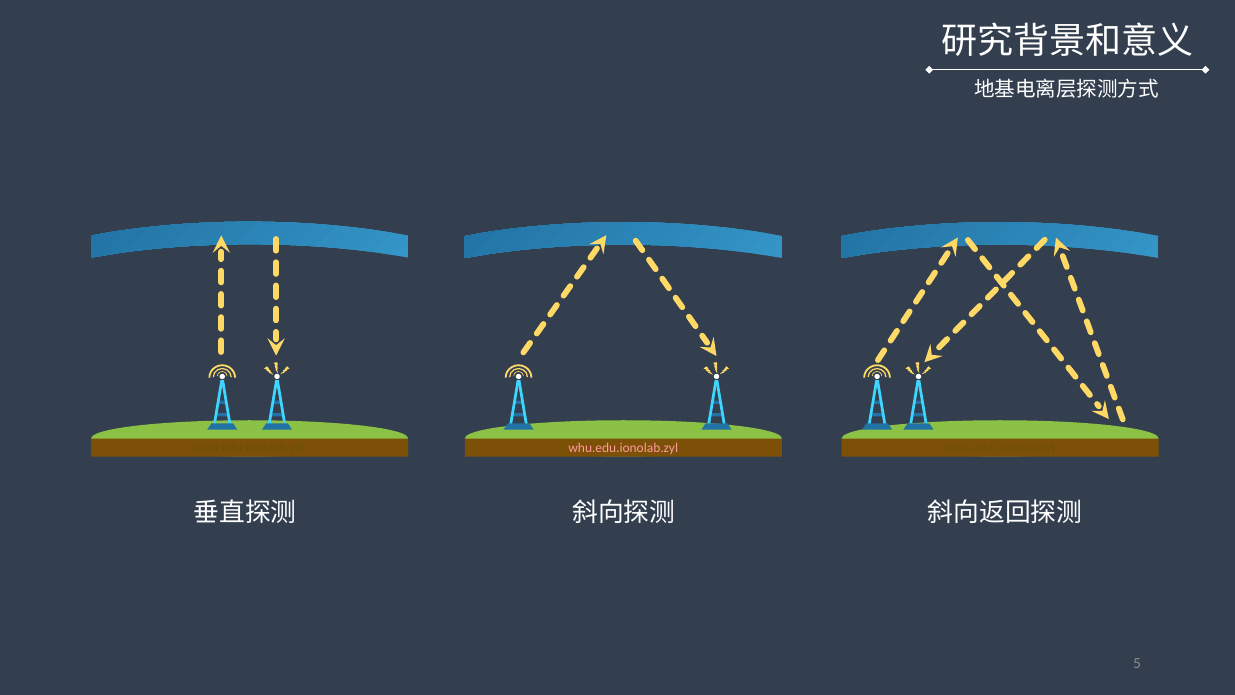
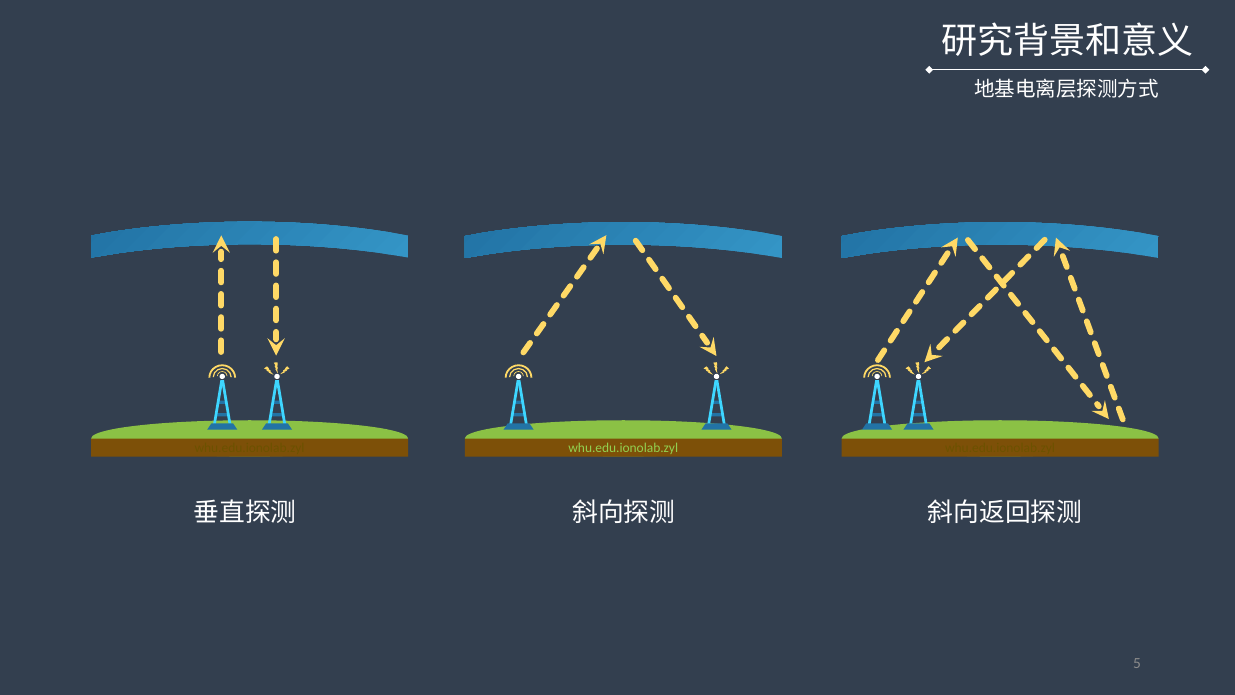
whu.edu.ionolab.zyl colour: pink -> light green (623, 448)
